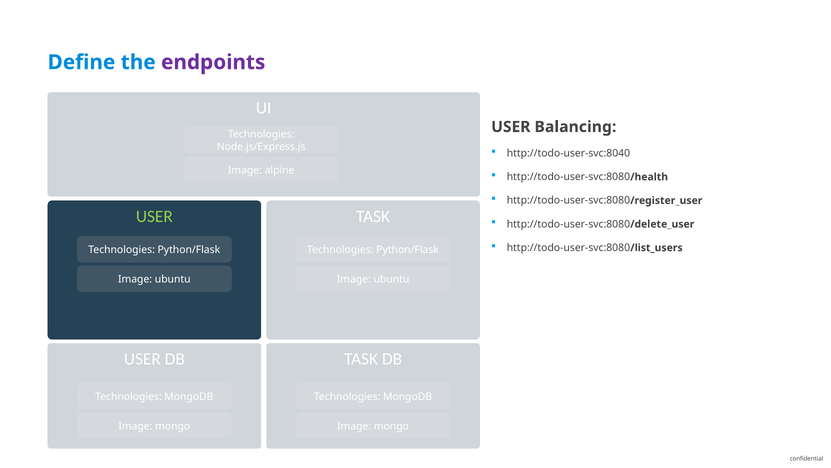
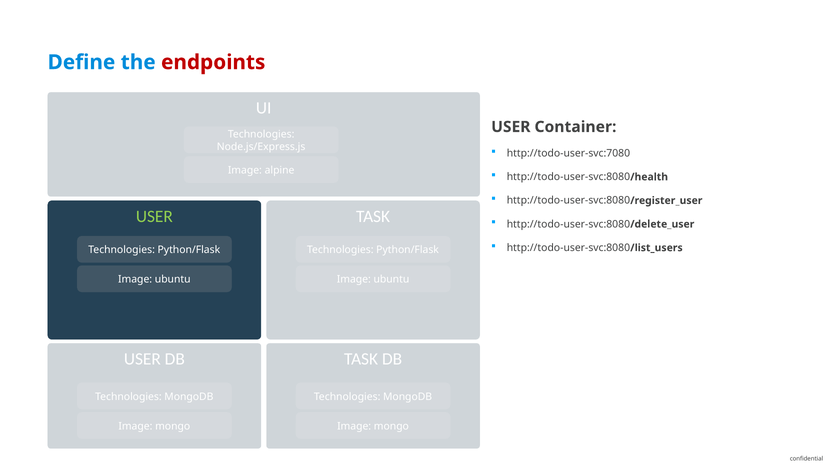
endpoints colour: purple -> red (213, 62)
Balancing: Balancing -> Container (575, 127)
http://todo-user-svc:8040: http://todo-user-svc:8040 -> http://todo-user-svc:7080 (568, 153)
